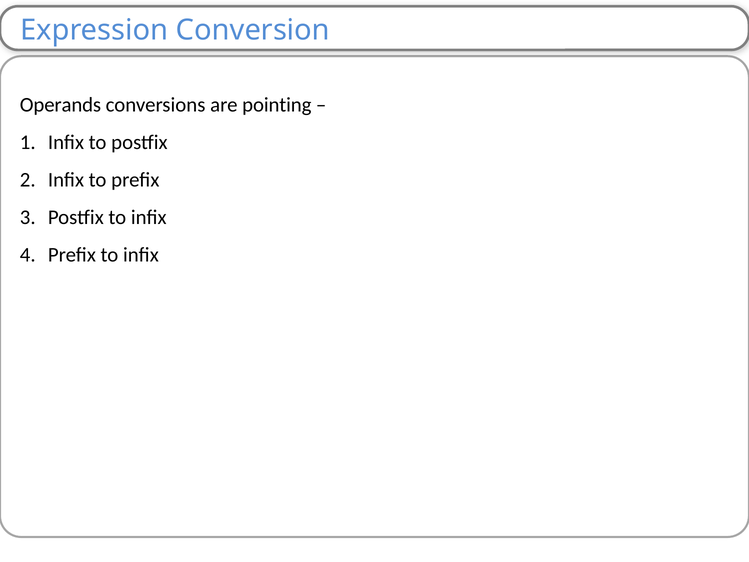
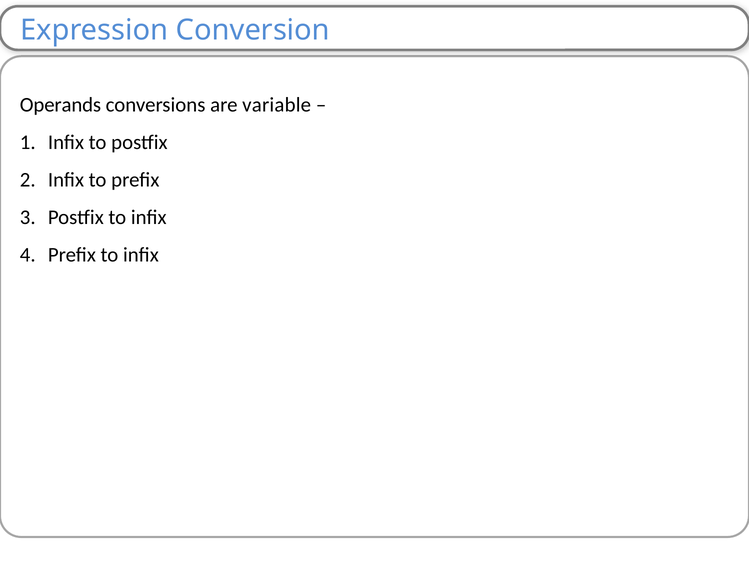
pointing: pointing -> variable (277, 105)
